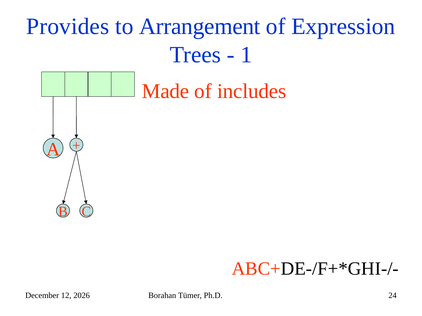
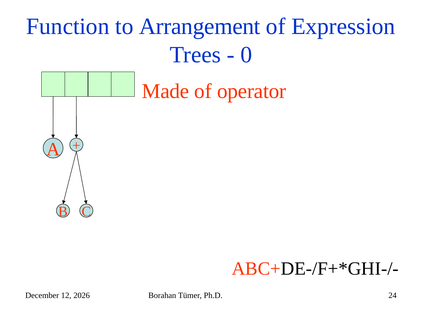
Provides: Provides -> Function (68, 27)
1: 1 -> 0 (246, 55)
includes: includes -> operator (252, 91)
